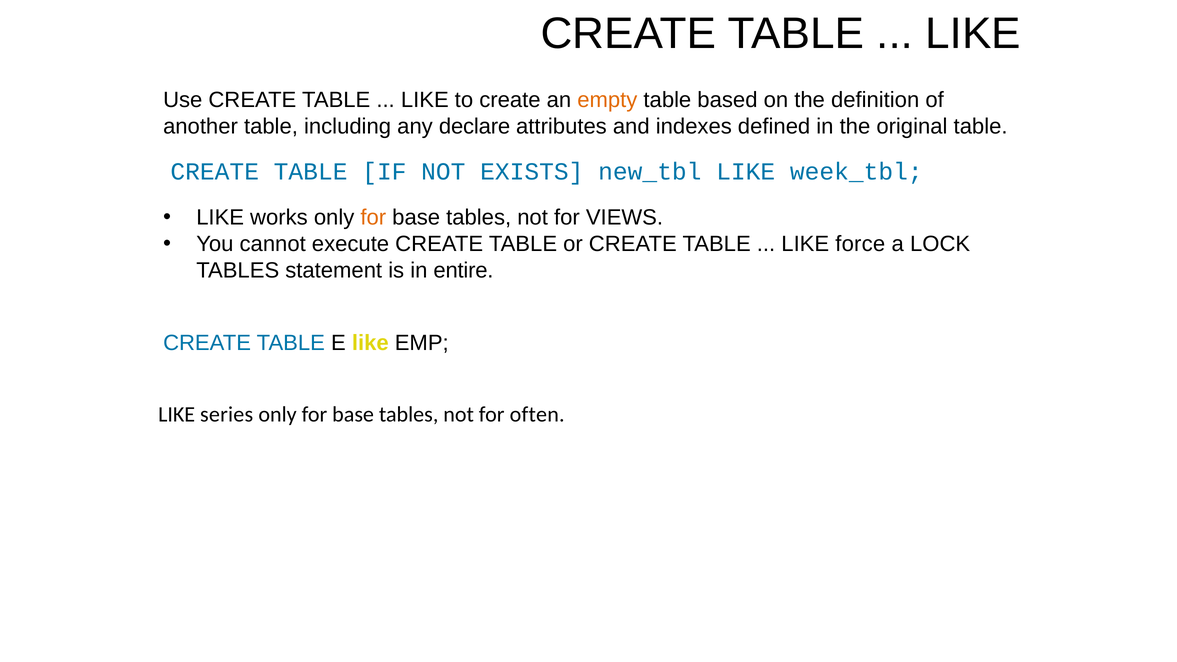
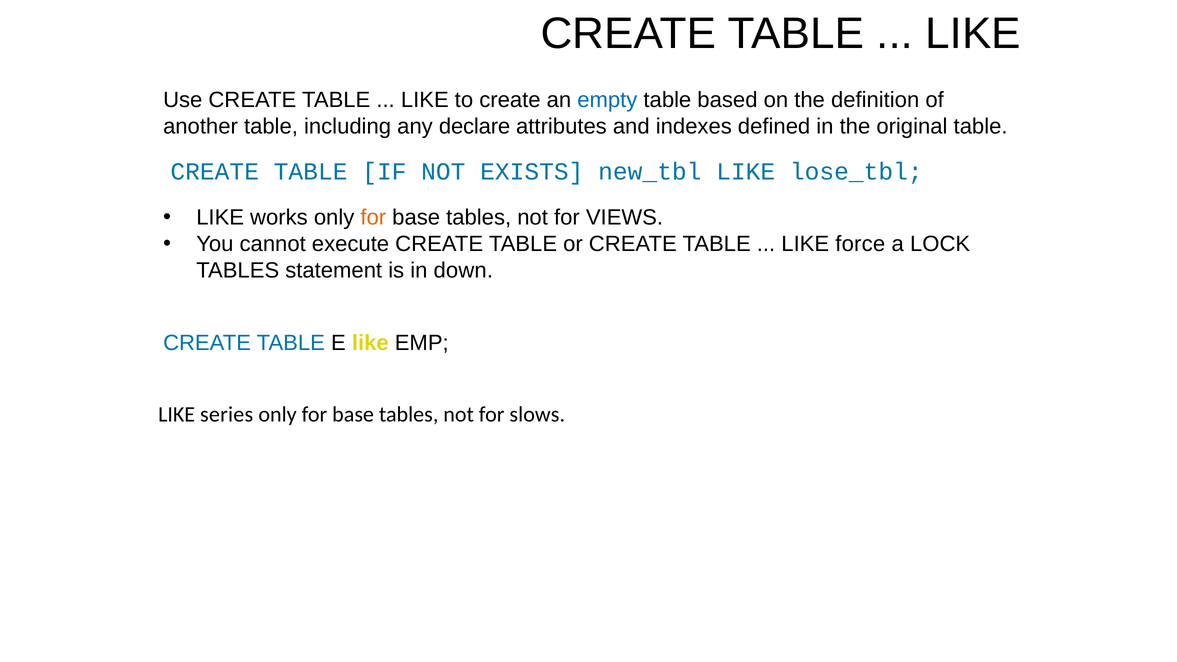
empty colour: orange -> blue (607, 100)
week_tbl: week_tbl -> lose_tbl (856, 172)
entire: entire -> down (463, 271)
often: often -> slows (537, 414)
